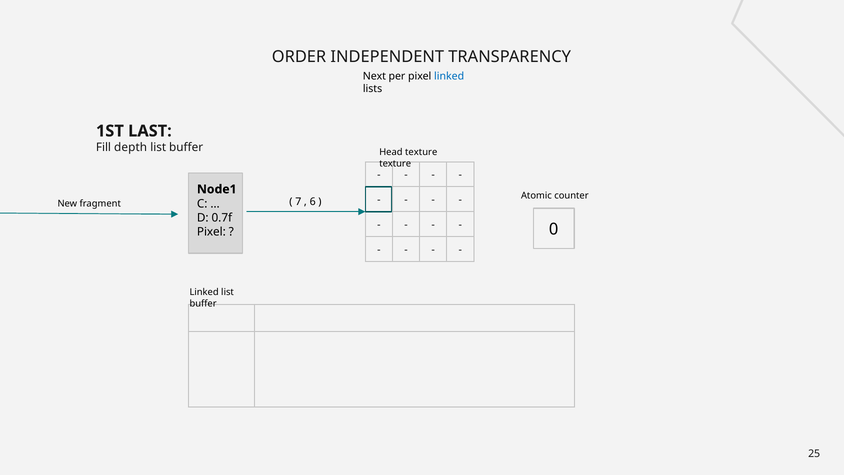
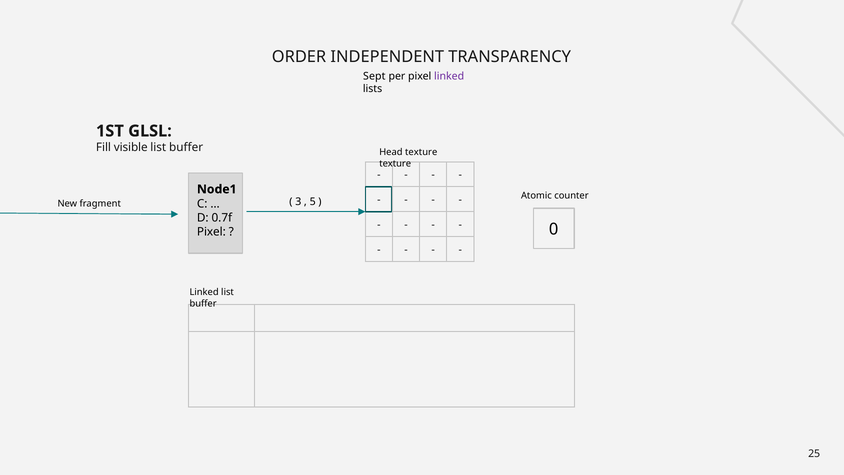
Next: Next -> Sept (374, 76)
linked colour: blue -> purple (449, 76)
LAST: LAST -> GLSL (150, 131)
depth: depth -> visible (131, 147)
7: 7 -> 3 (298, 201)
6: 6 -> 5 (313, 201)
